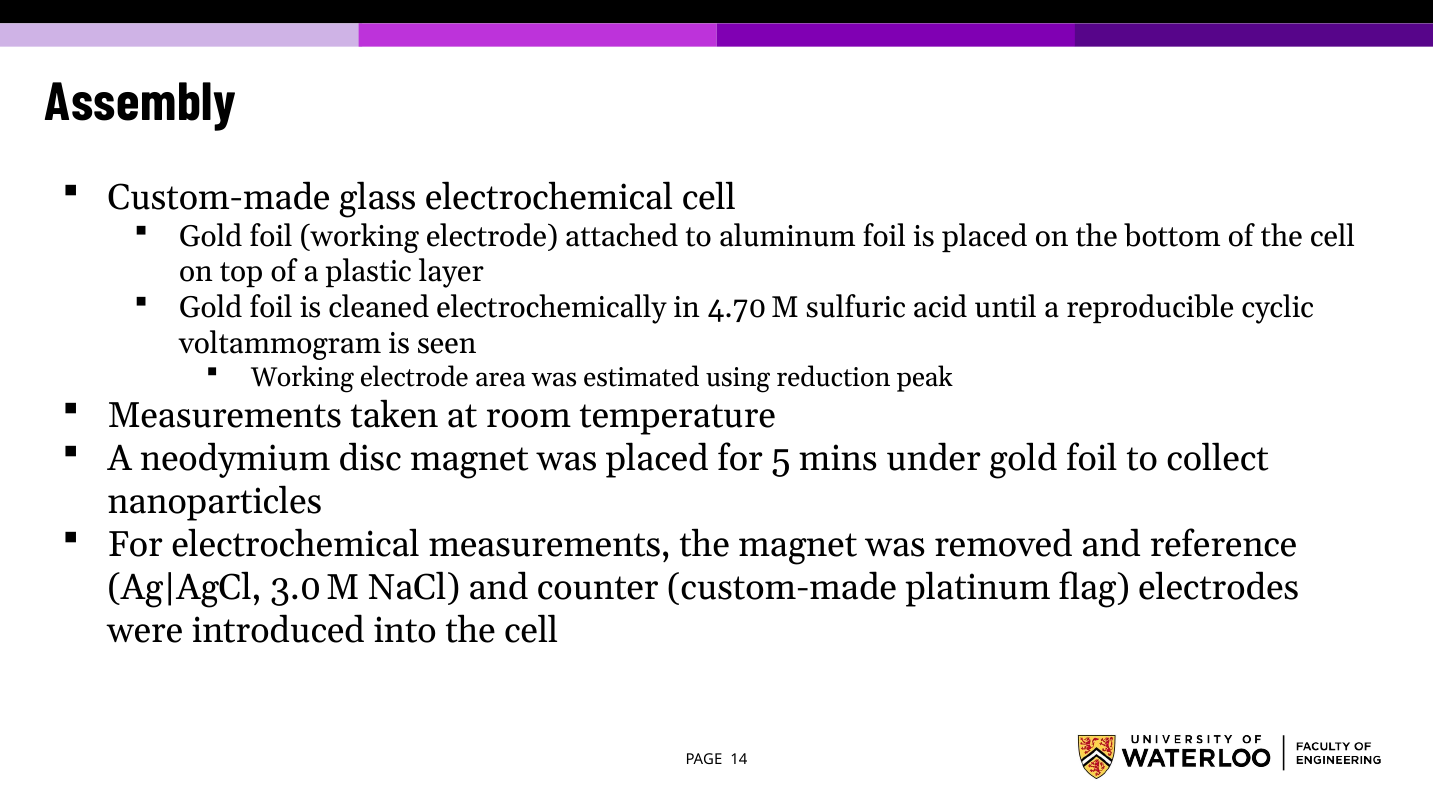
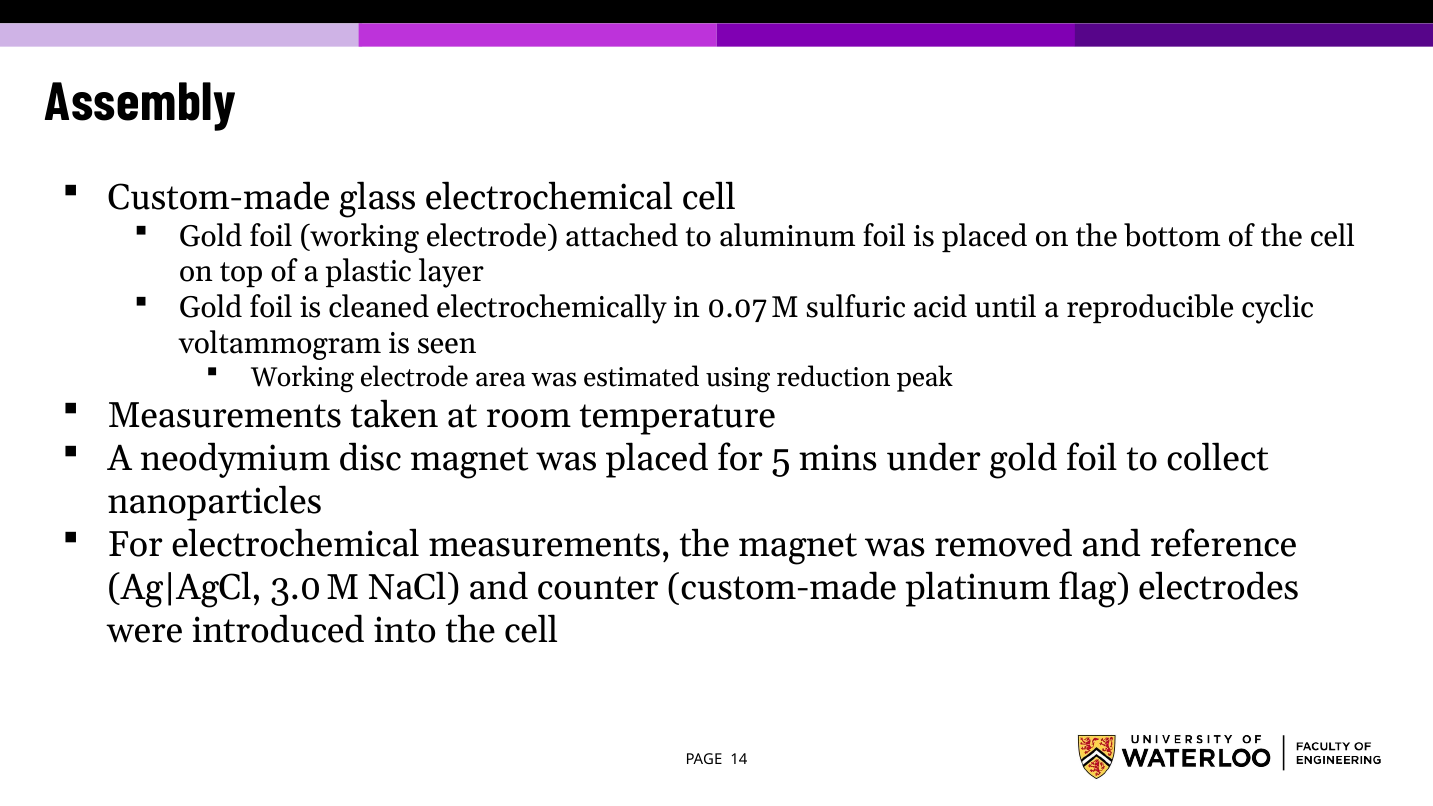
4.70: 4.70 -> 0.07 (737, 308)
